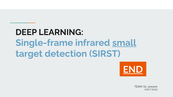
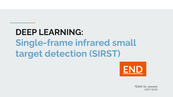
small underline: present -> none (124, 43)
